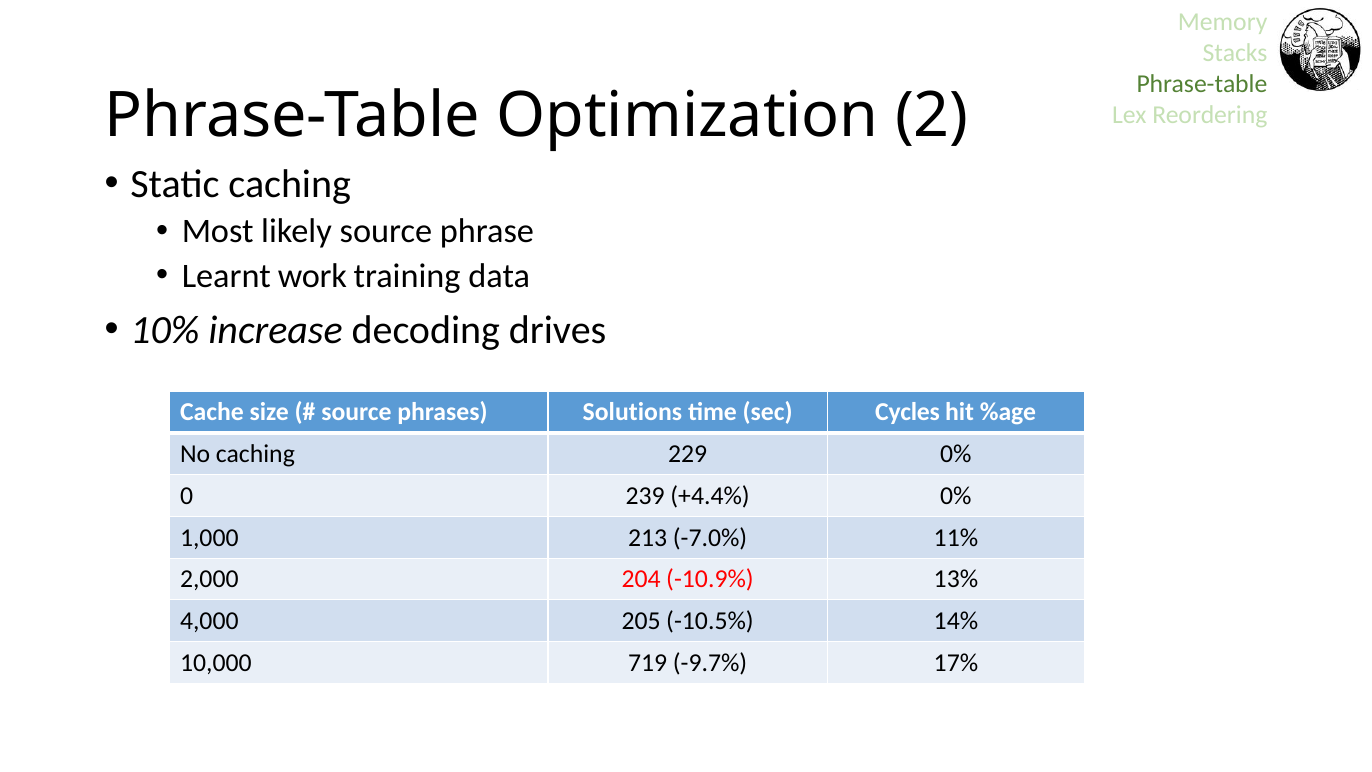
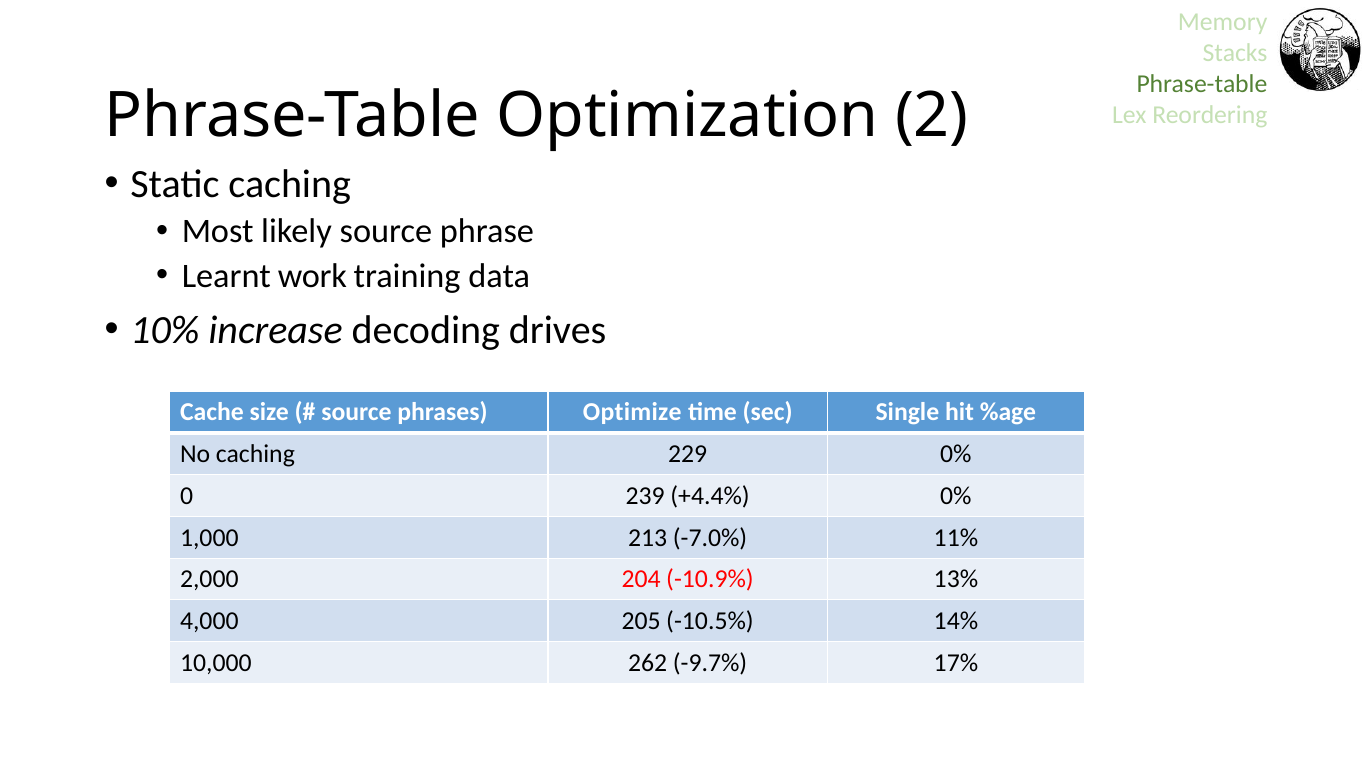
Solutions: Solutions -> Optimize (632, 412)
Cycles: Cycles -> Single (907, 412)
719: 719 -> 262 (648, 663)
